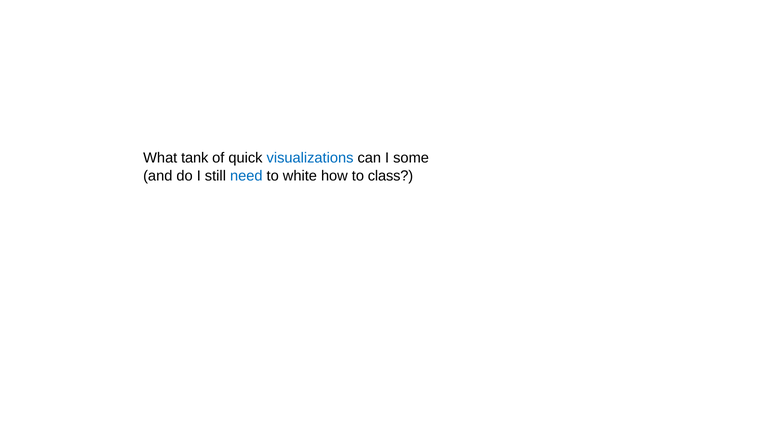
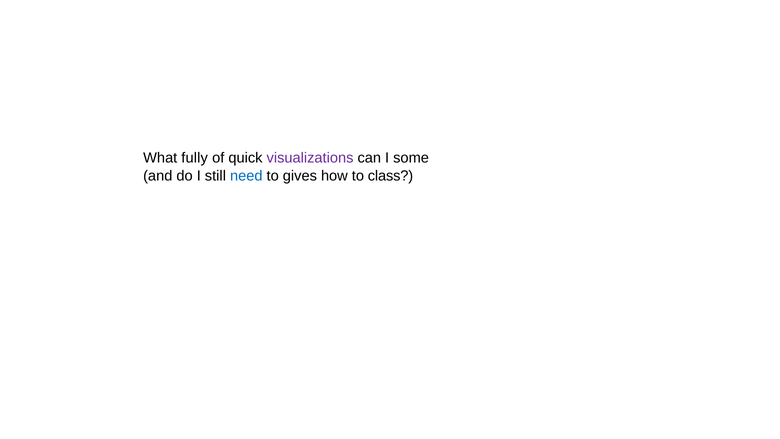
tank: tank -> fully (195, 158)
visualizations colour: blue -> purple (310, 158)
white: white -> gives (300, 176)
